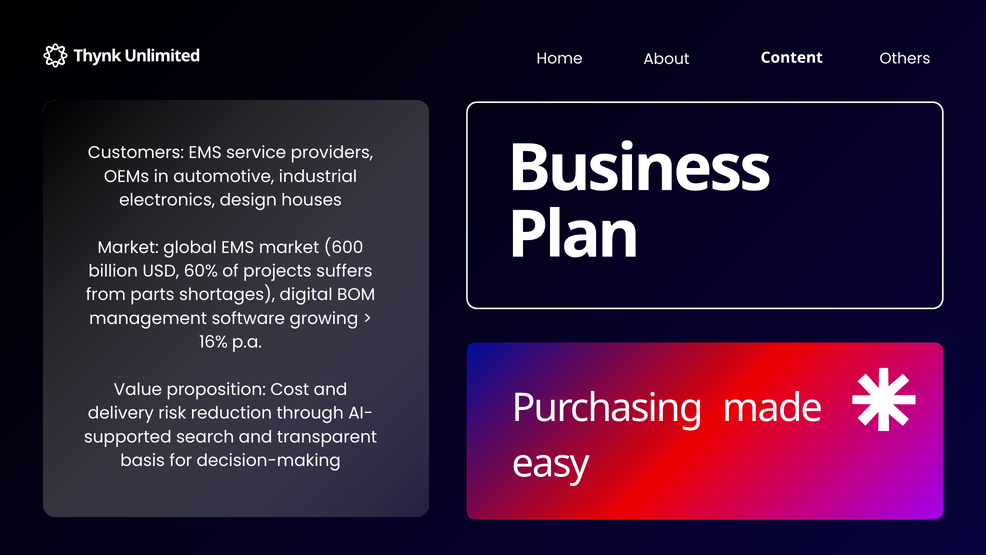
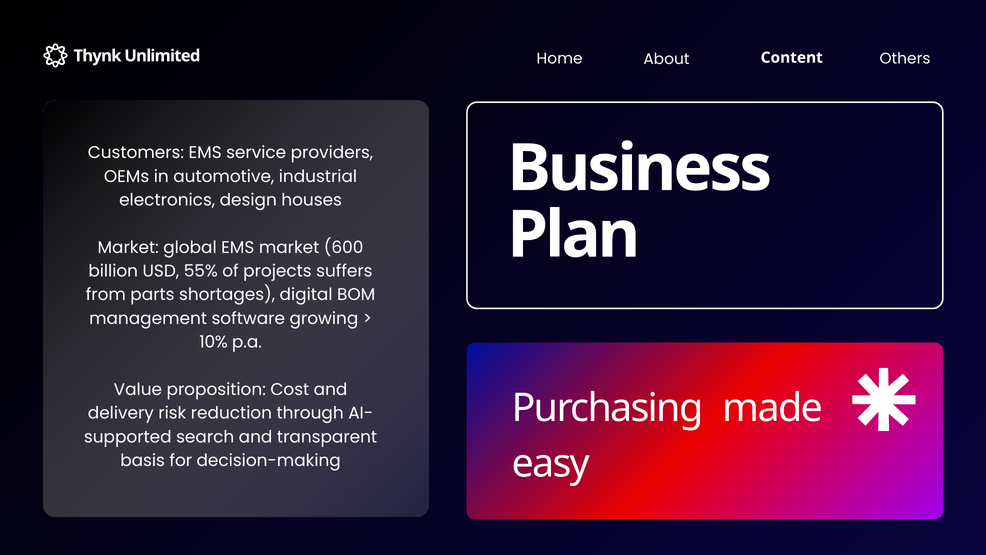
60%: 60% -> 55% (201, 271)
16%: 16% -> 10% (214, 342)
